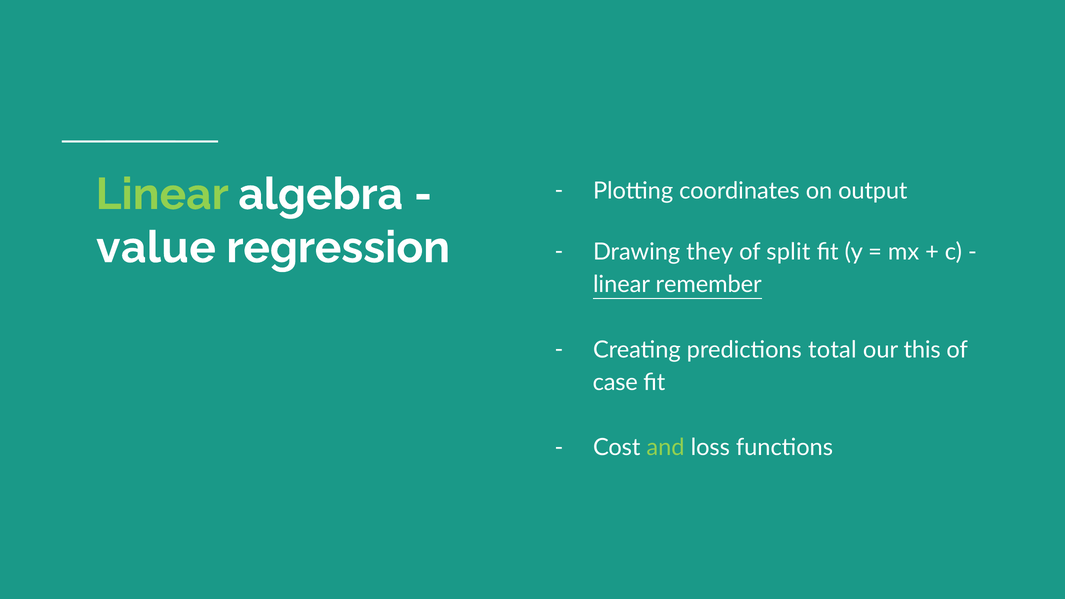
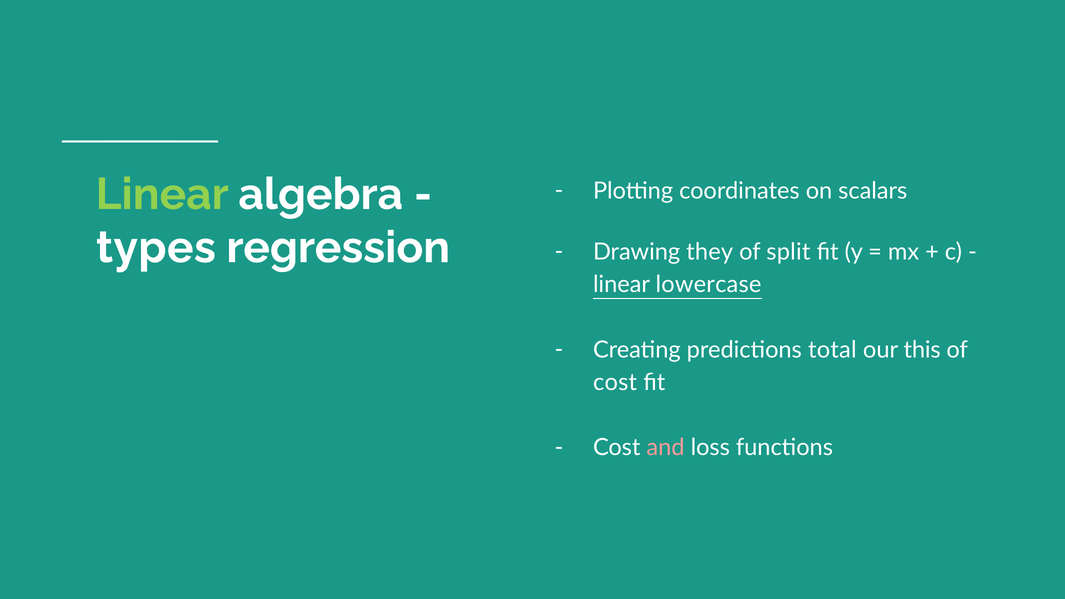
output: output -> scalars (873, 191)
value: value -> types (156, 248)
remember: remember -> lowercase (709, 285)
case: case -> cost (615, 383)
and colour: light green -> pink (666, 448)
